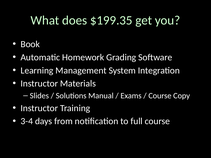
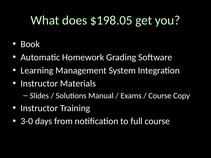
$199.35: $199.35 -> $198.05 (111, 20)
3-4: 3-4 -> 3-0 (27, 121)
